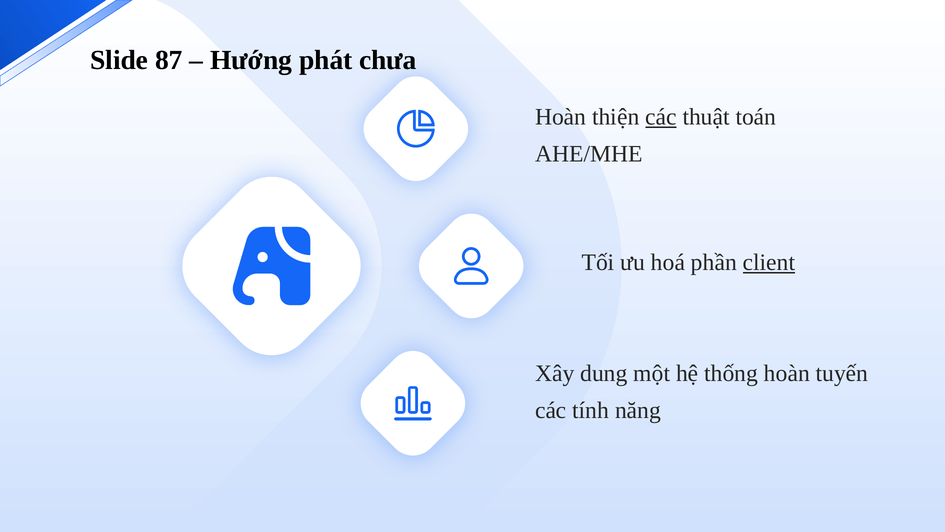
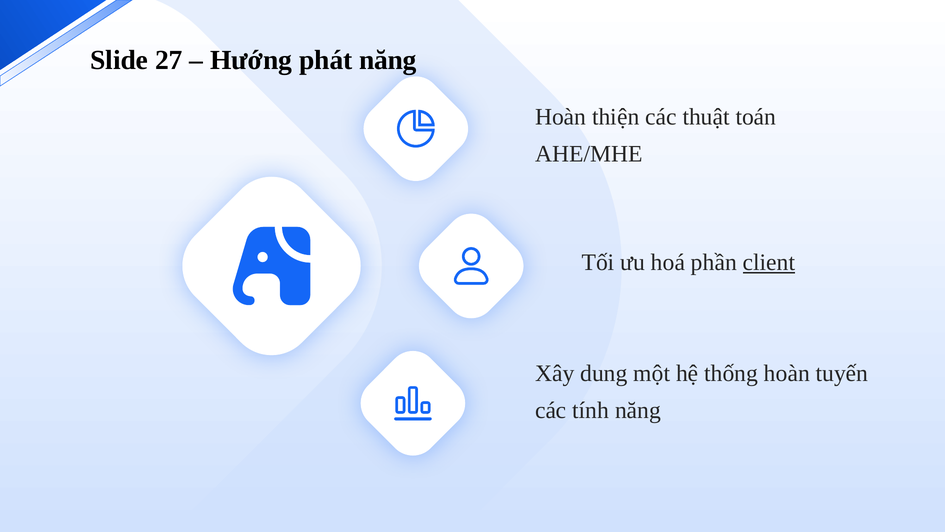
87: 87 -> 27 (169, 60)
phát chưa: chưa -> năng (388, 60)
các underline: present -> none (661, 117)
